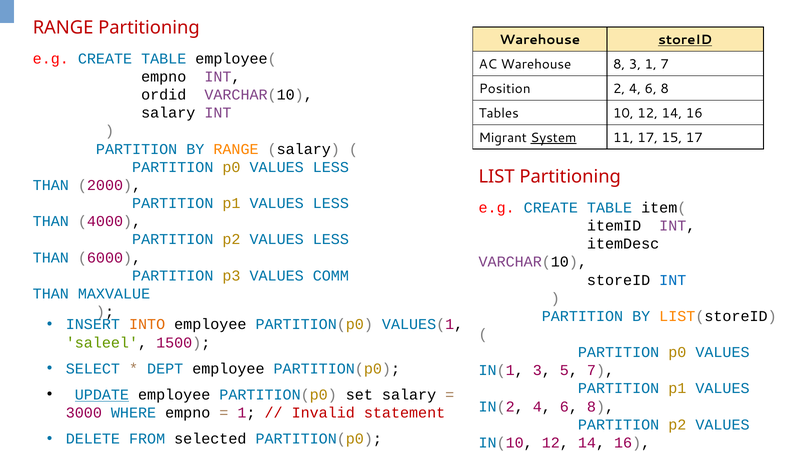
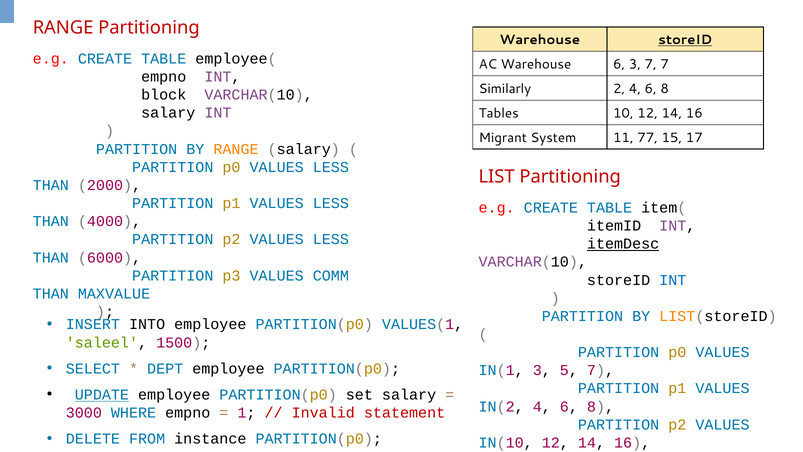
Warehouse 8: 8 -> 6 (619, 64)
3 1: 1 -> 7 (651, 64)
Position: Position -> Similarly (505, 89)
ordid: ordid -> block (164, 95)
System underline: present -> none (553, 138)
11 17: 17 -> 77 (648, 138)
itemDesc underline: none -> present (623, 244)
INTO colour: orange -> black (147, 324)
selected: selected -> instance (210, 439)
